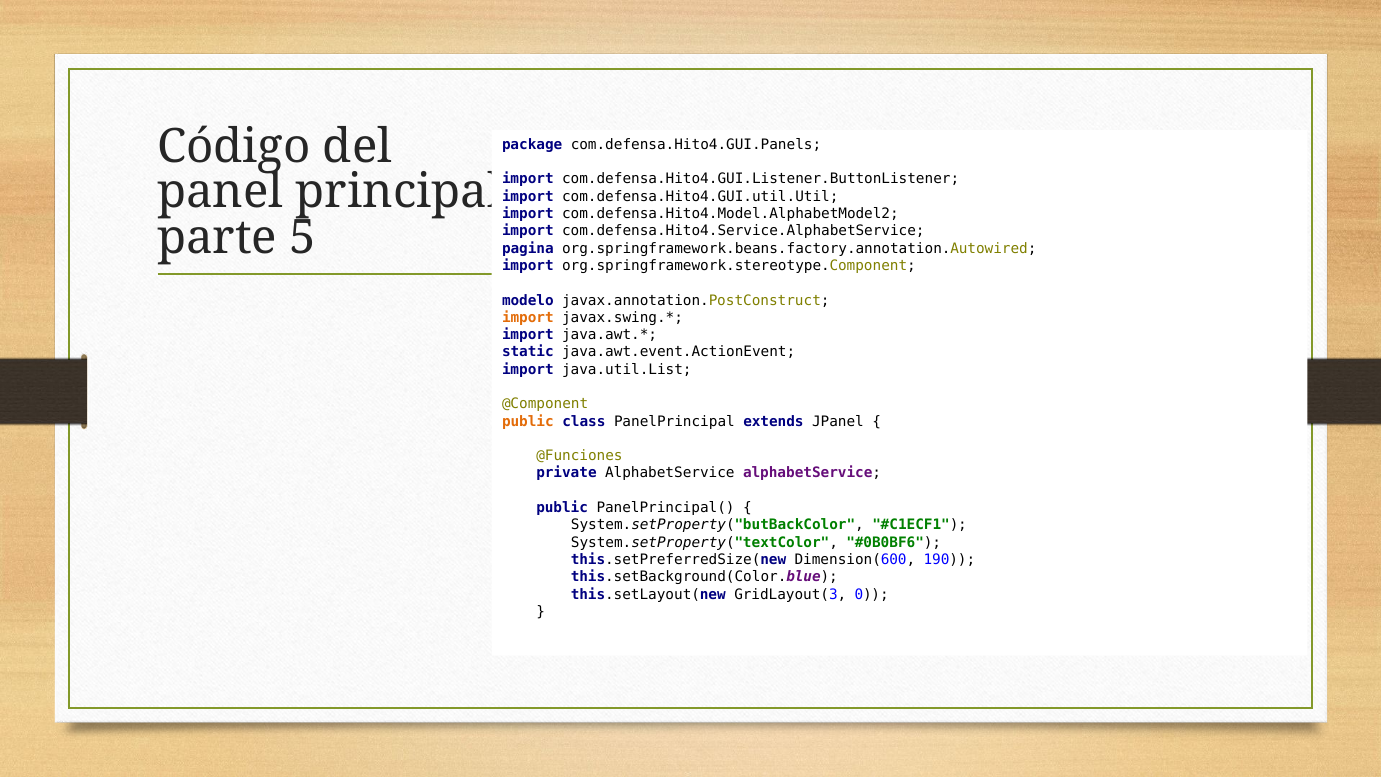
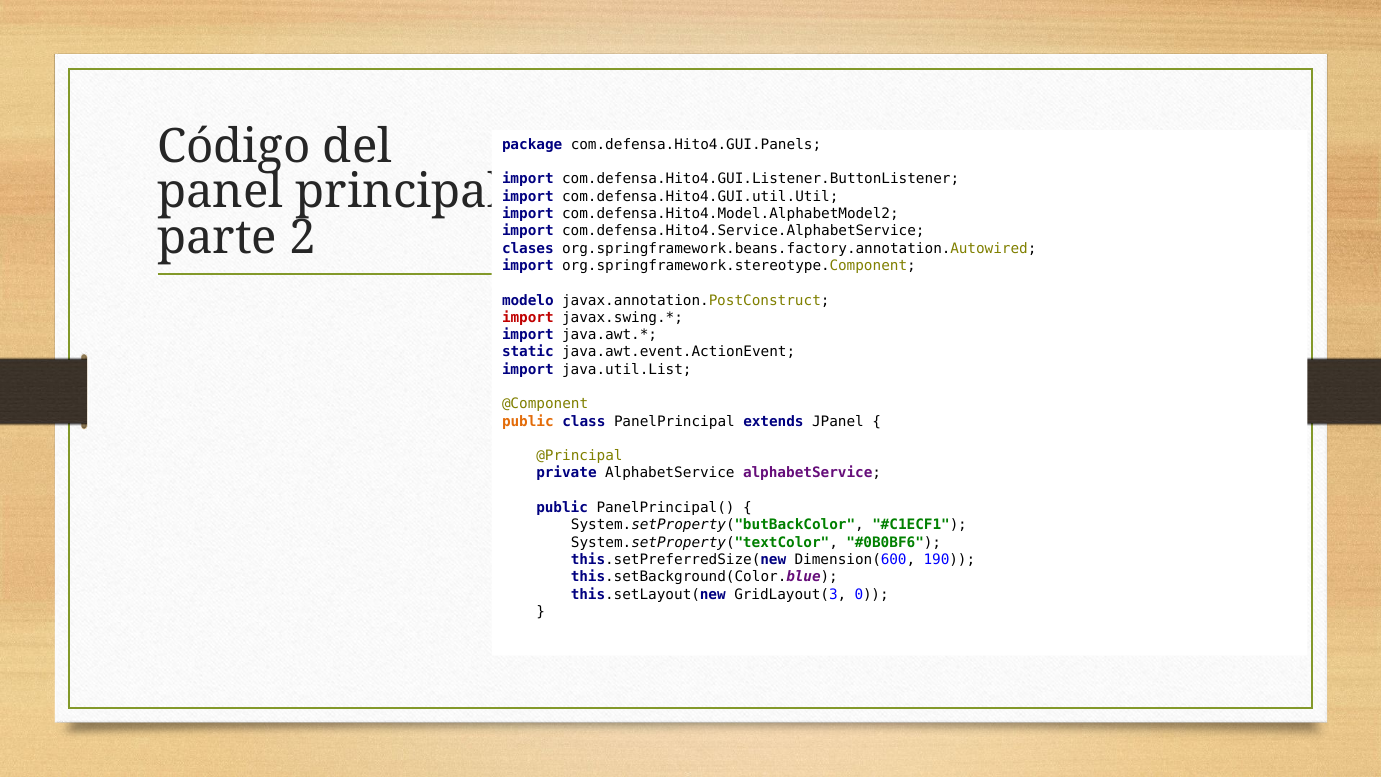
5: 5 -> 2 (303, 238)
pagina: pagina -> clases (528, 248)
import colour: orange -> red (528, 318)
@Funciones: @Funciones -> @Principal (579, 456)
